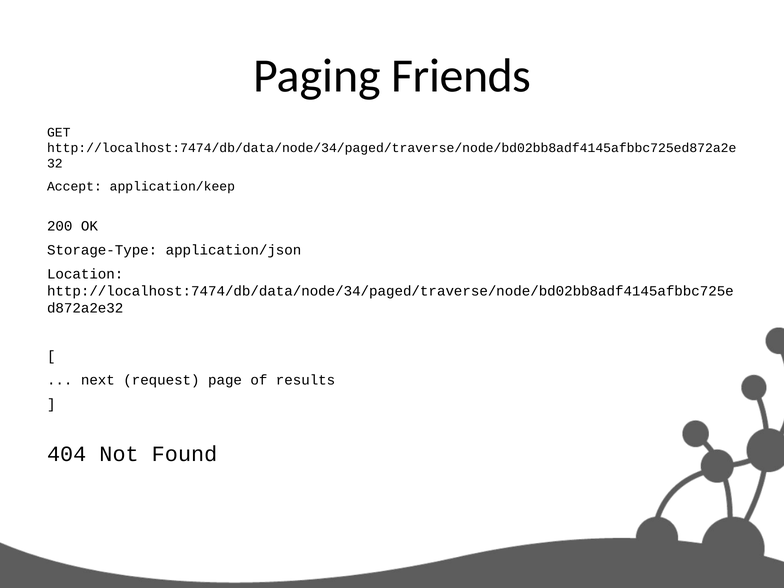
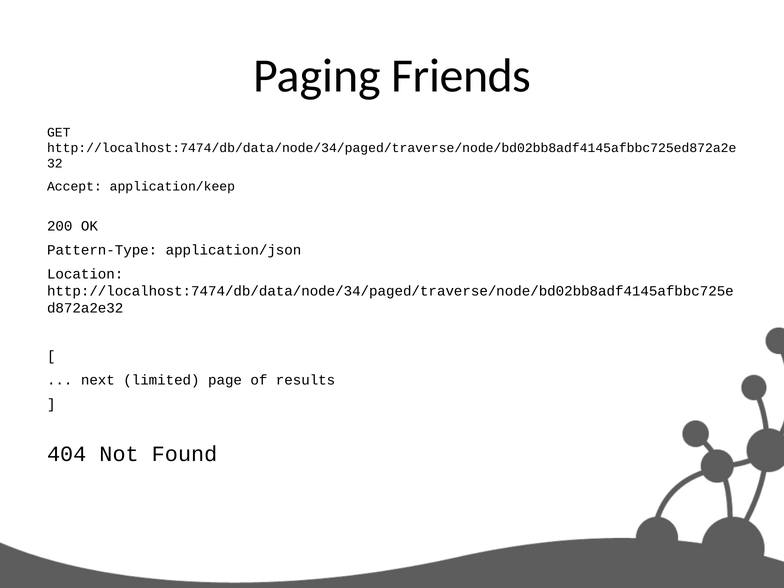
Storage-Type: Storage-Type -> Pattern-Type (102, 250)
request: request -> limited (161, 380)
